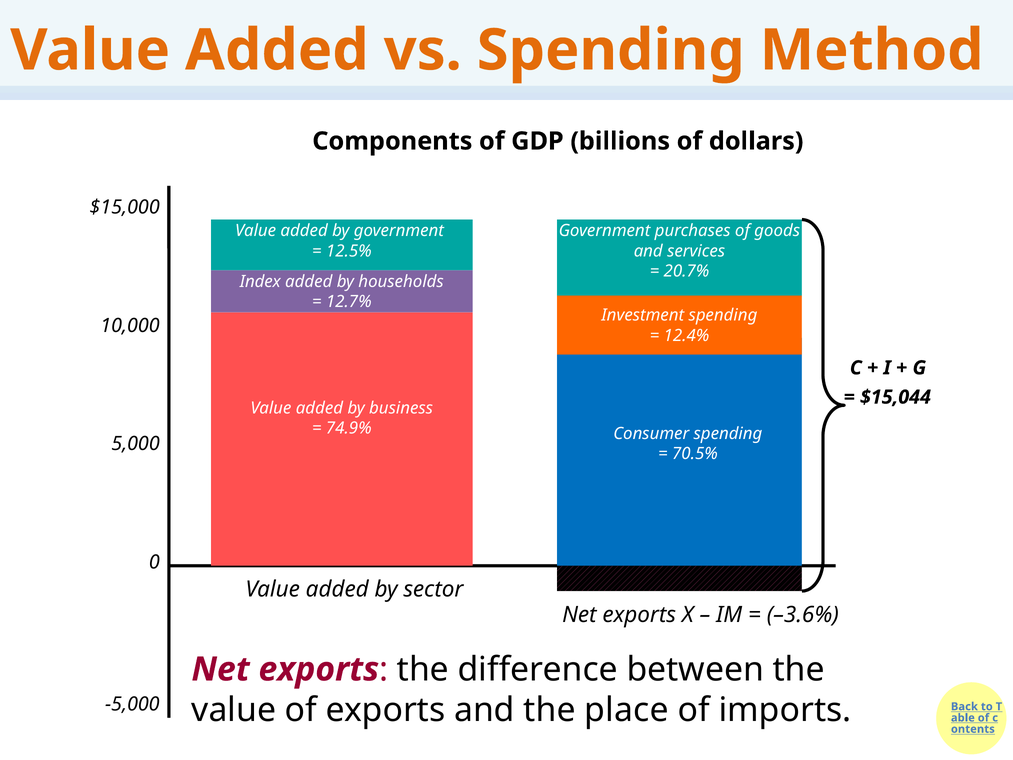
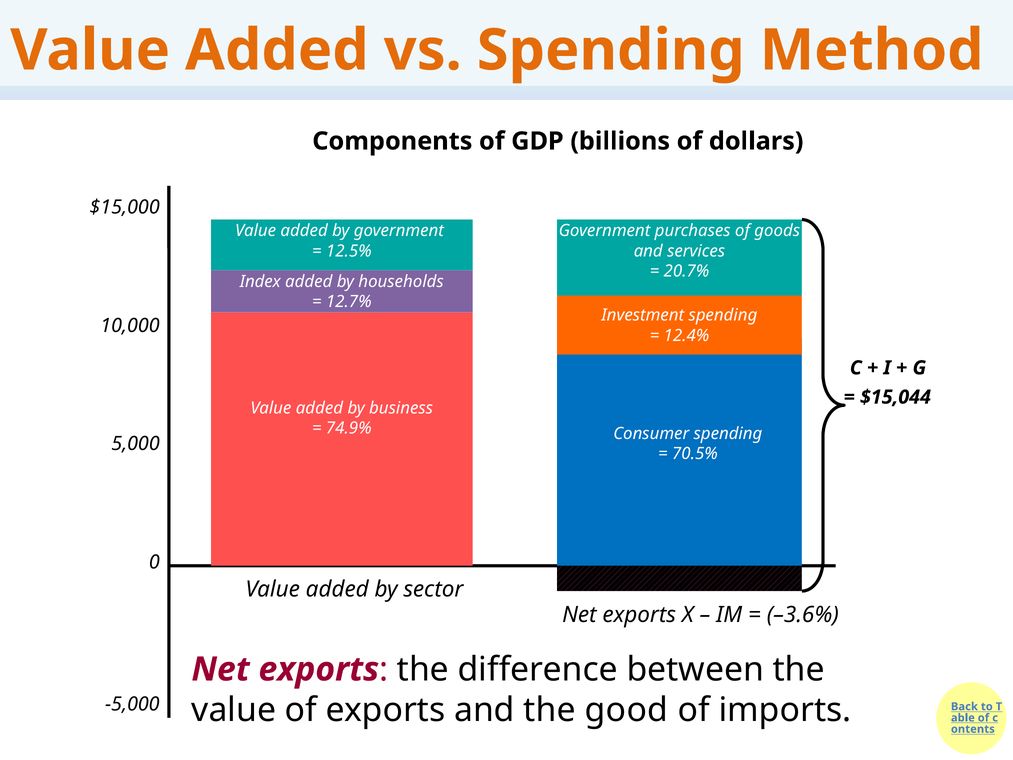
place: place -> good (627, 710)
